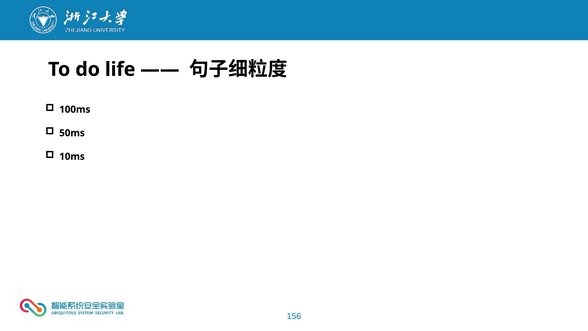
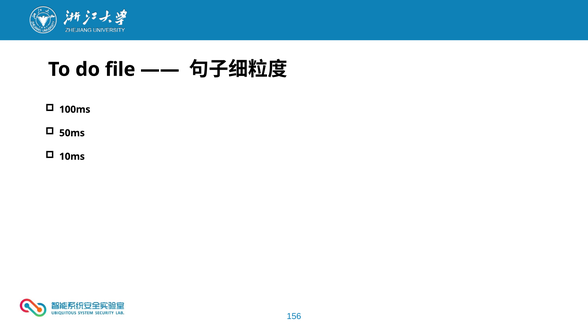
life: life -> file (120, 69)
